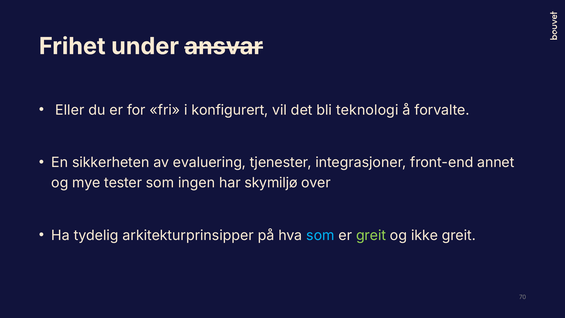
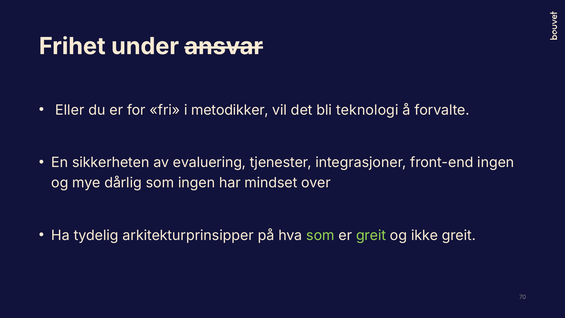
konfigurert: konfigurert -> metodikker (230, 110)
front-end annet: annet -> ingen (496, 162)
tester: tester -> dårlig (123, 183)
skymiljø: skymiljø -> mindset (271, 183)
som colour: light blue -> light green (320, 235)
